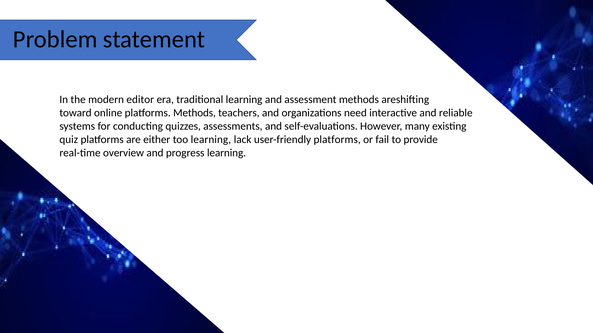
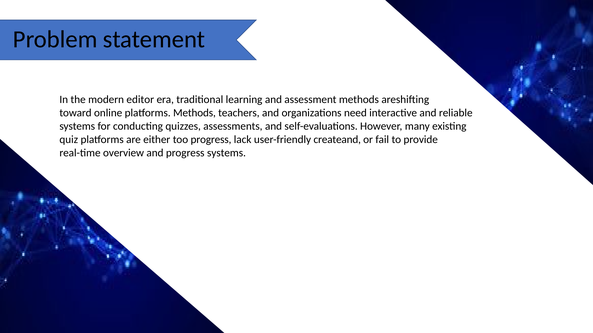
too learning: learning -> progress (211, 140)
user-friendly platforms: platforms -> createand (337, 140)
progress learning: learning -> systems (226, 153)
